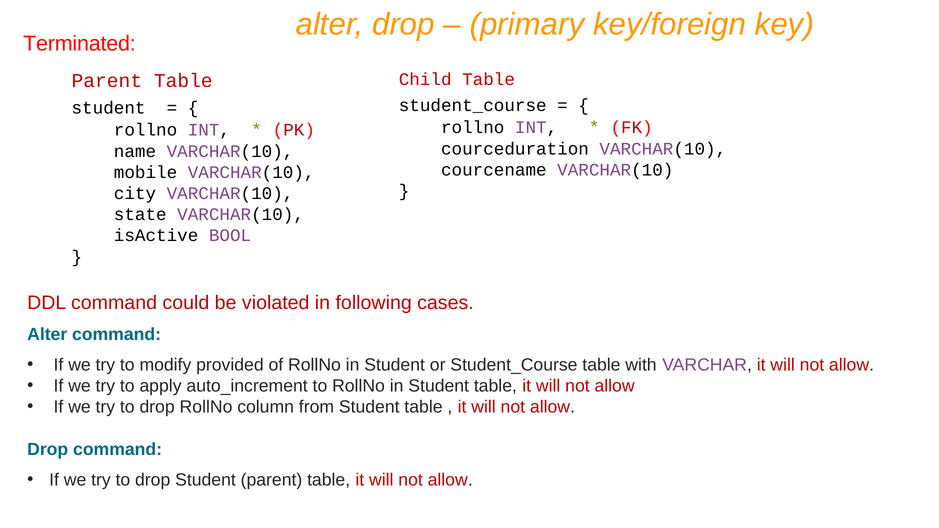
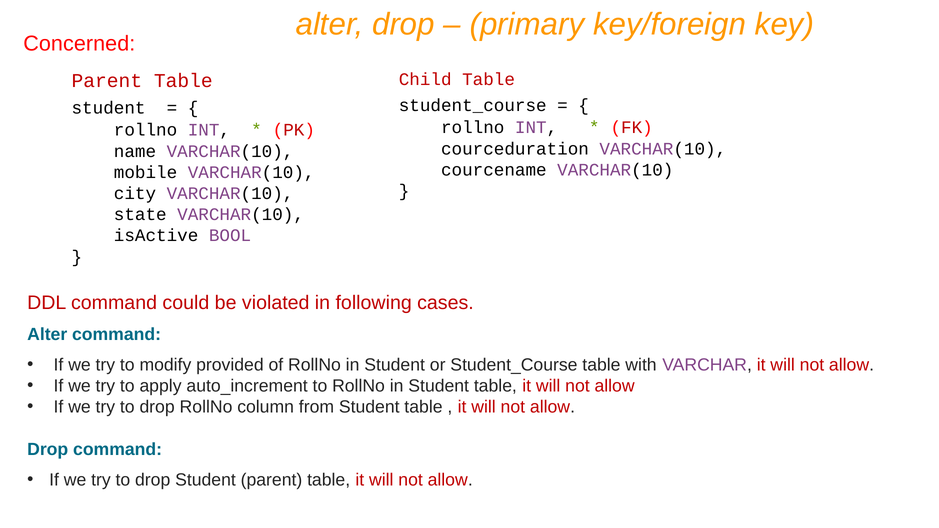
Terminated: Terminated -> Concerned (79, 43)
